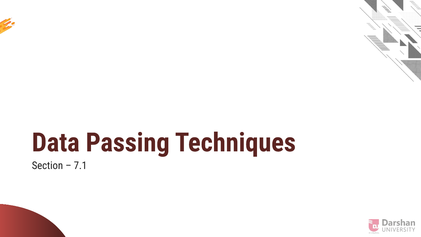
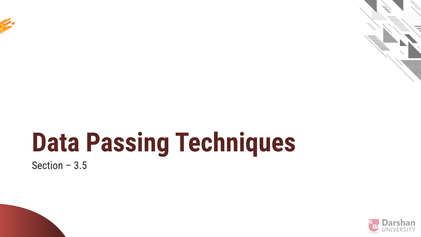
7.1: 7.1 -> 3.5 (80, 166)
